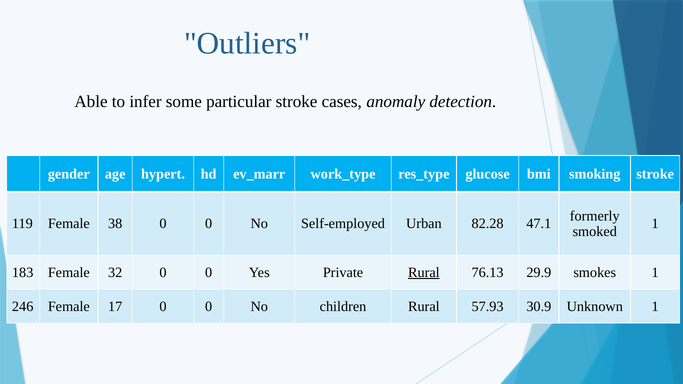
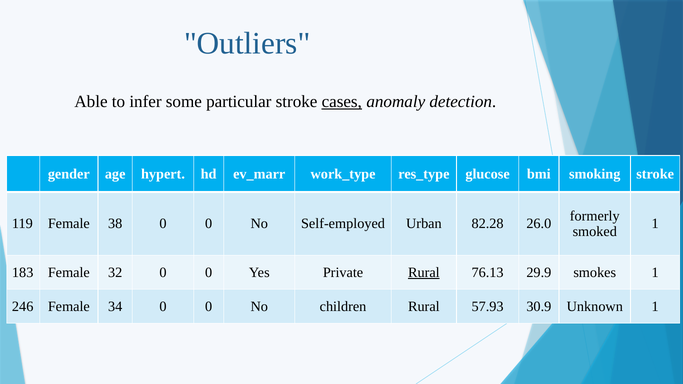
cases underline: none -> present (342, 102)
47.1: 47.1 -> 26.0 (539, 224)
17: 17 -> 34 (115, 307)
